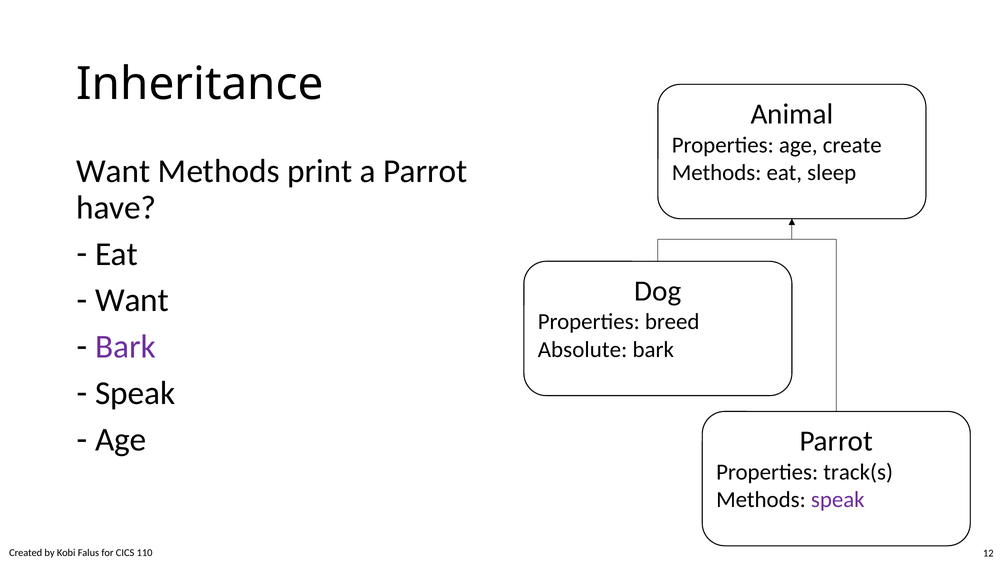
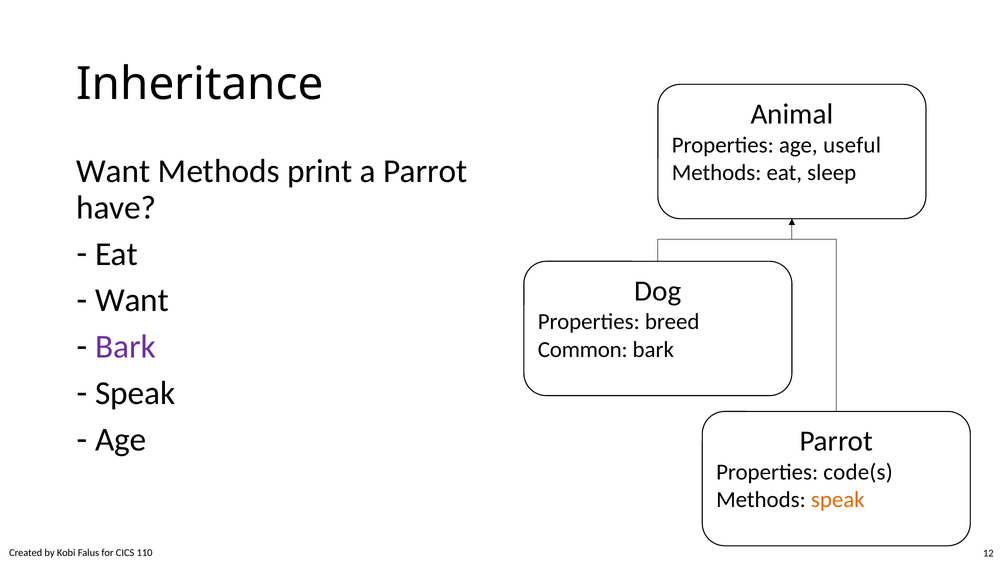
create: create -> useful (852, 145)
Absolute: Absolute -> Common (583, 349)
track(s: track(s -> code(s (858, 472)
speak colour: purple -> orange (838, 500)
